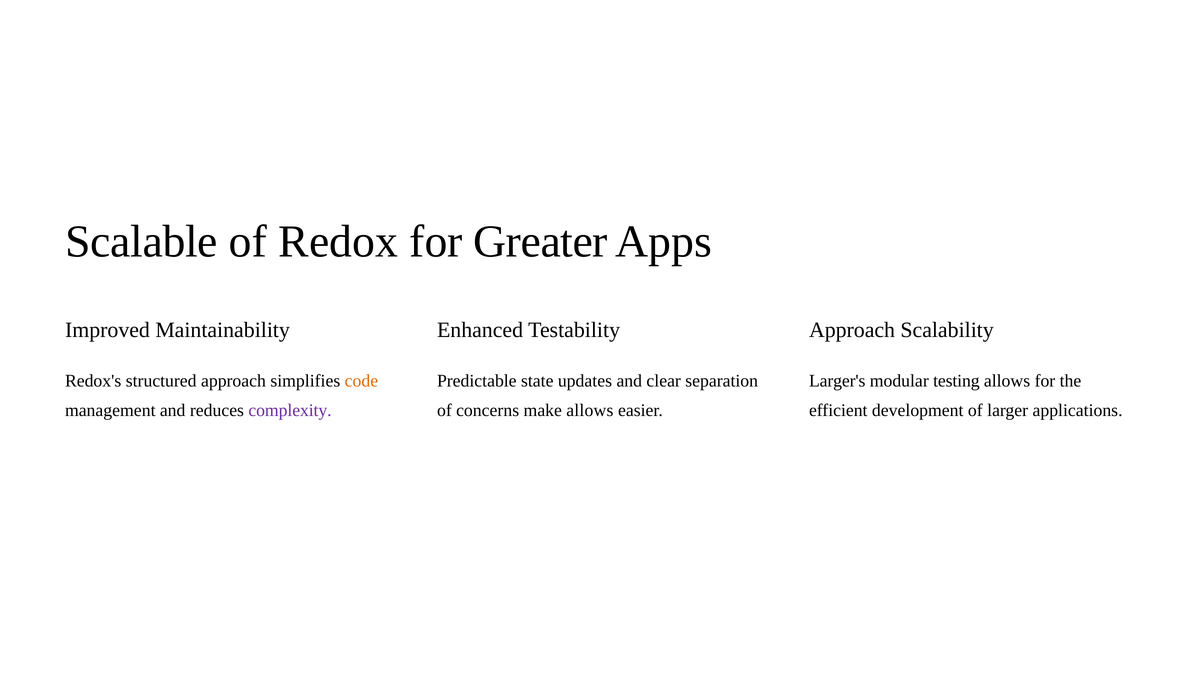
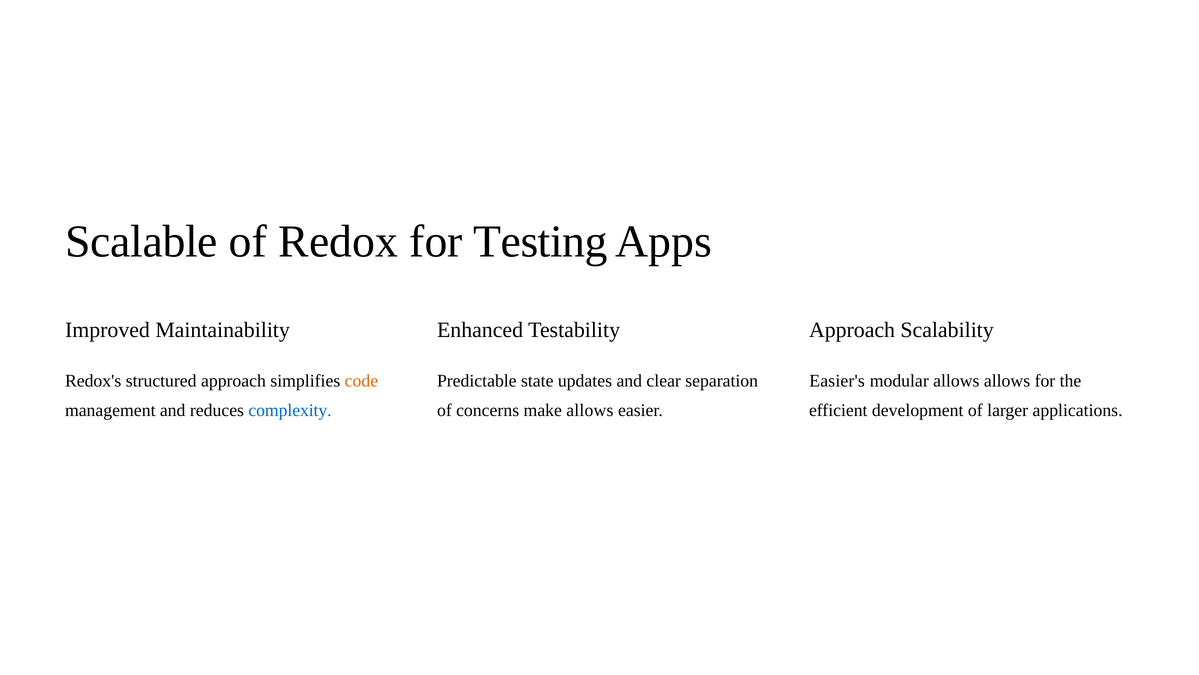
Greater: Greater -> Testing (541, 242)
Larger's: Larger's -> Easier's (837, 381)
modular testing: testing -> allows (956, 381)
complexity colour: purple -> blue (290, 410)
